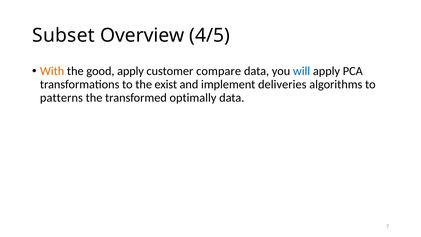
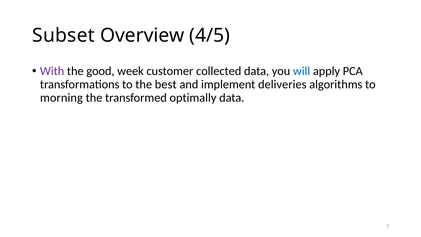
With colour: orange -> purple (52, 71)
good apply: apply -> week (131, 71)
compare: compare -> collected (219, 71)
exist: exist -> best (166, 84)
patterns: patterns -> morning (61, 98)
